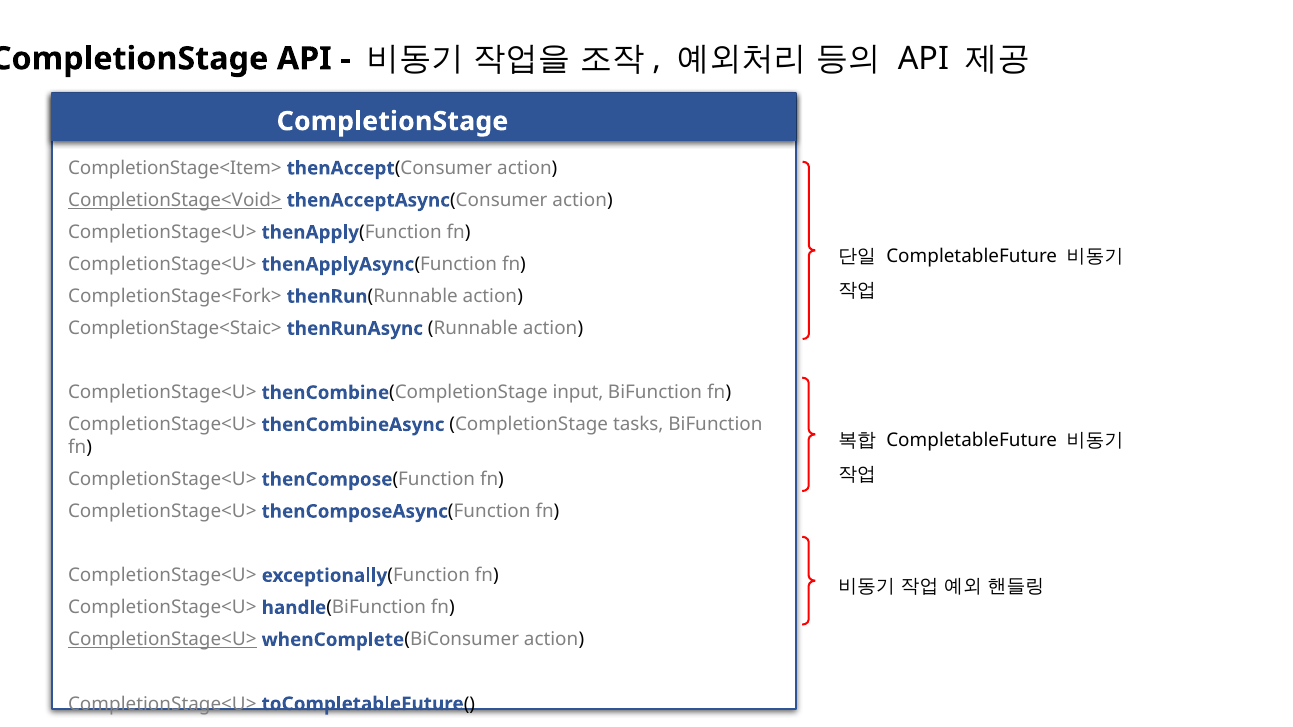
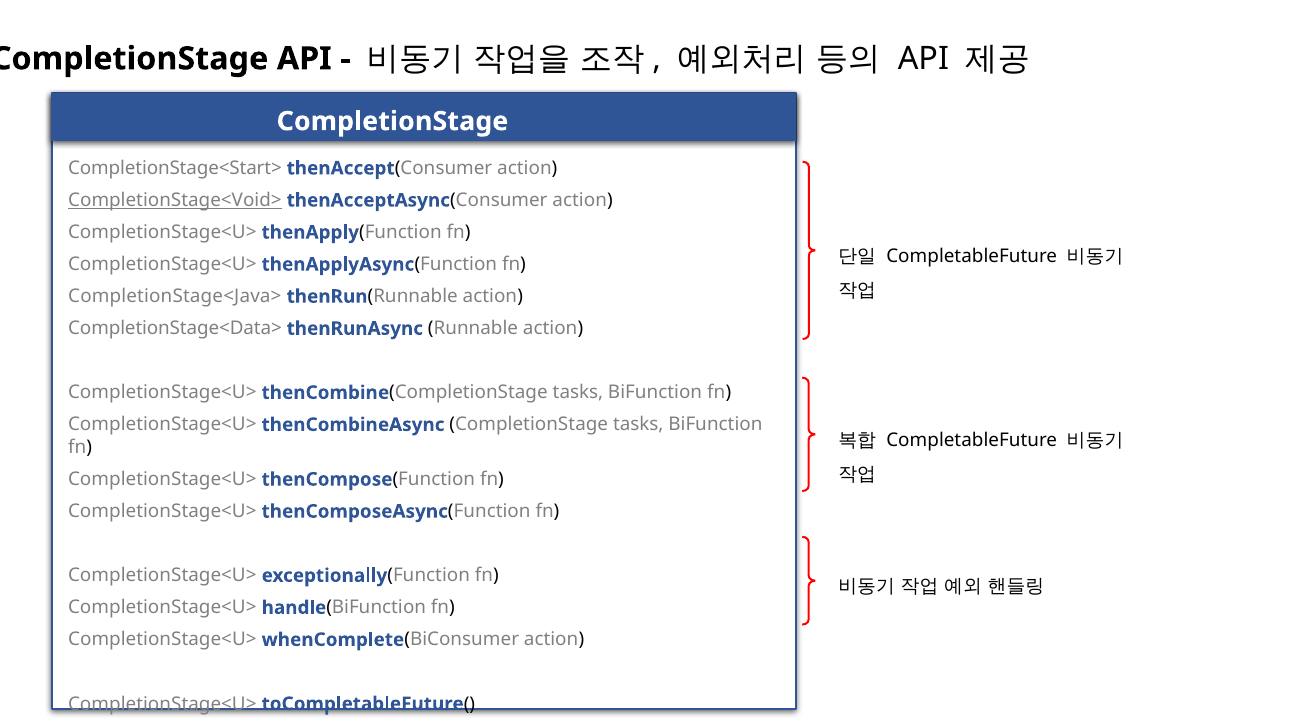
CompletionStage<Item>: CompletionStage<Item> -> CompletionStage<Start> (175, 168)
CompletionStage<Fork>: CompletionStage<Fork> -> CompletionStage<Java> (175, 297)
CompletionStage<Staic>: CompletionStage<Staic> -> CompletionStage<Data> (175, 329)
thenCombine(CompletionStage input: input -> tasks (578, 393)
CompletionStage<U> underline: present -> none (162, 640)
